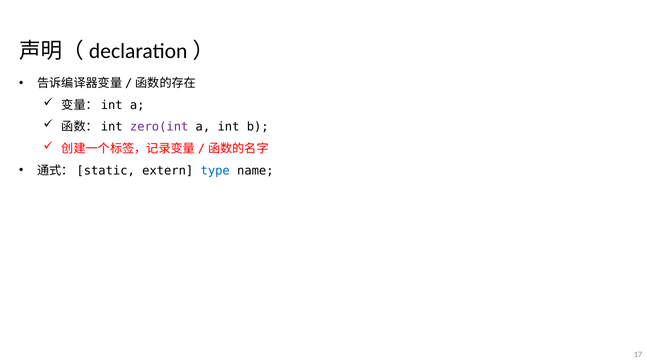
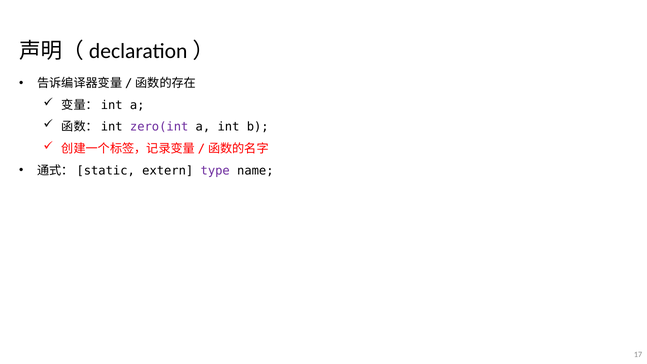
type colour: blue -> purple (215, 171)
